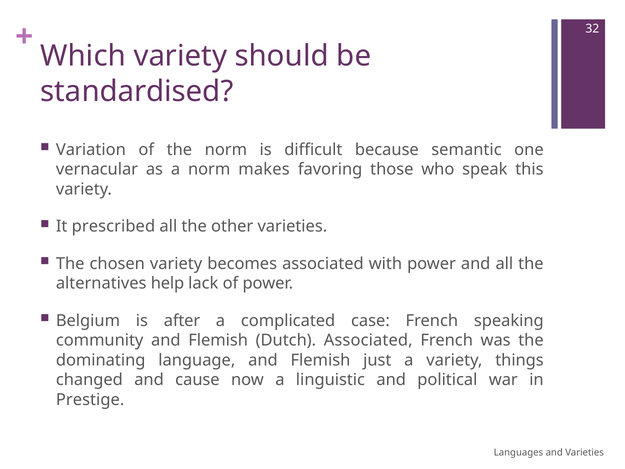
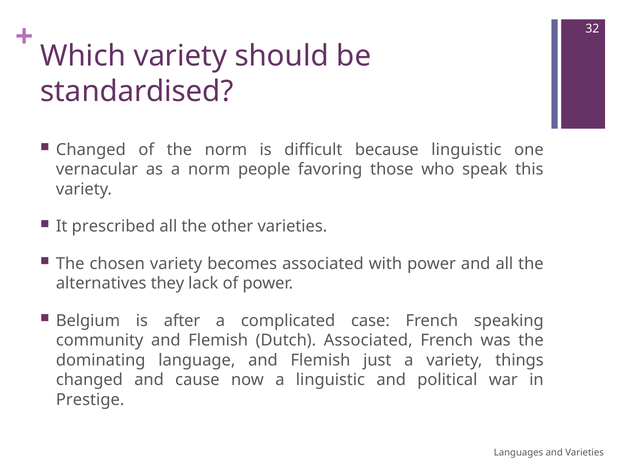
Variation: Variation -> Changed (91, 150)
because semantic: semantic -> linguistic (466, 150)
makes: makes -> people (264, 169)
help: help -> they (167, 283)
